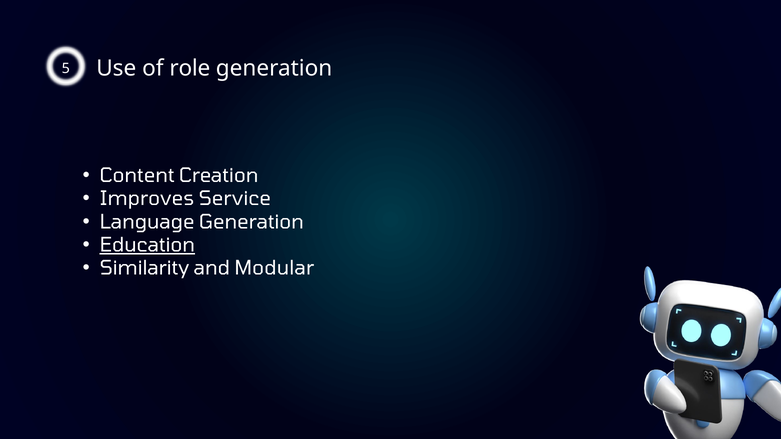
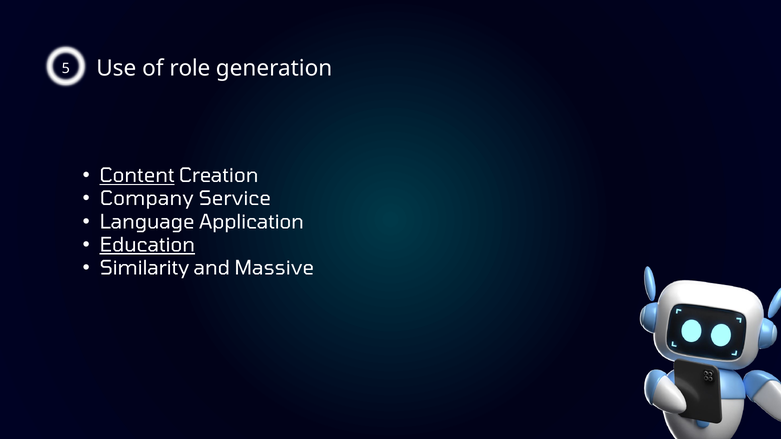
Content underline: none -> present (137, 176)
Improves: Improves -> Company (147, 199)
Language Generation: Generation -> Application (251, 222)
Modular: Modular -> Massive (274, 268)
